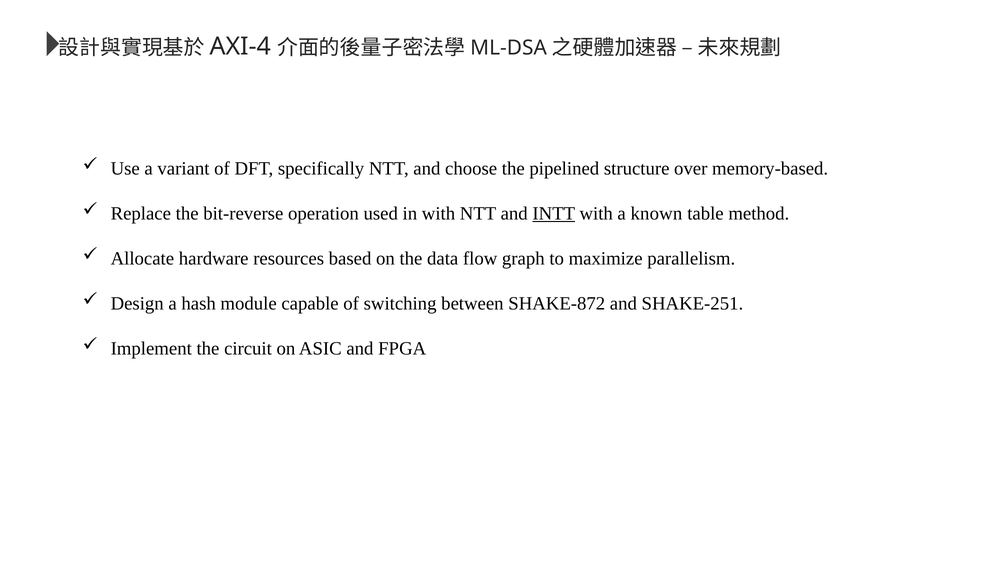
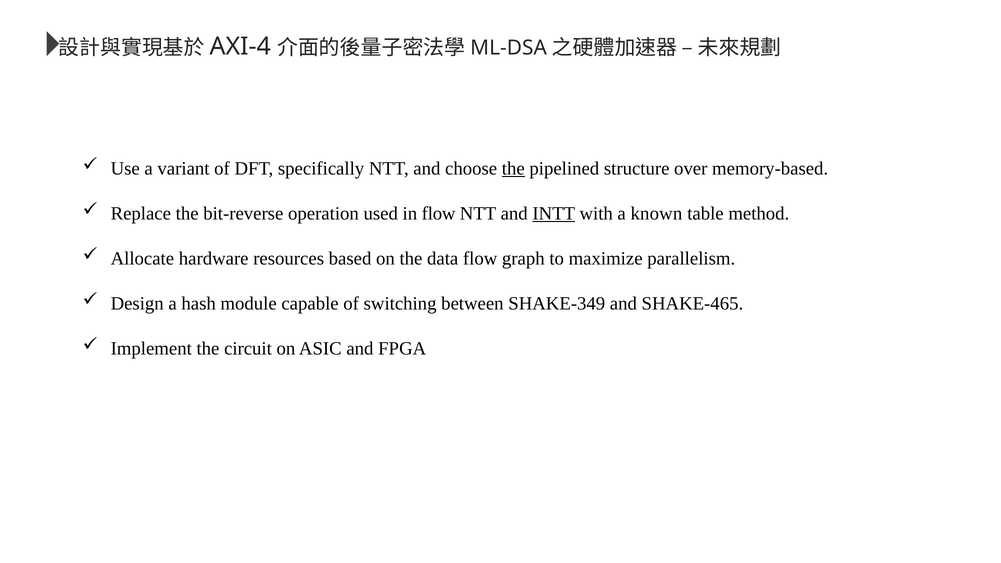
the underline: none -> present (513, 169)
in with: with -> flow (439, 214)
SHAKE-872: SHAKE-872 -> SHAKE-349 (557, 304)
SHAKE-251: SHAKE-251 -> SHAKE-465 (692, 304)
